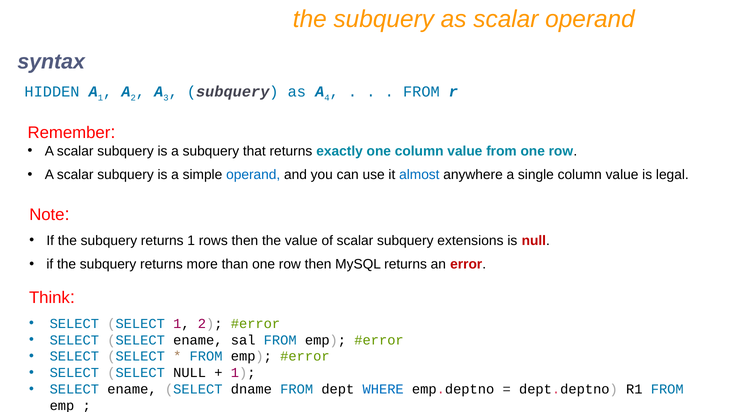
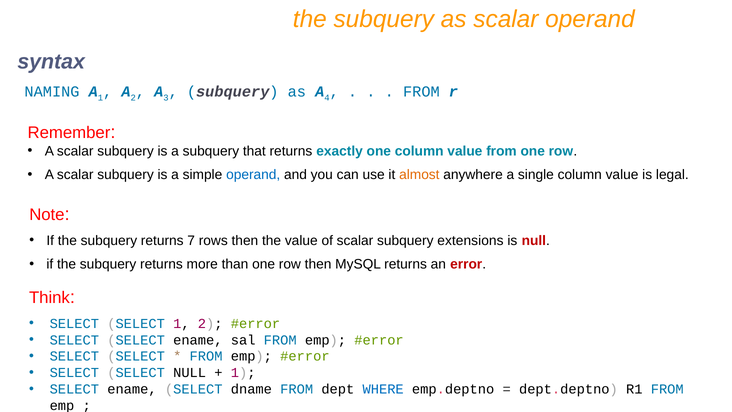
HIDDEN: HIDDEN -> NAMING (52, 92)
almost colour: blue -> orange (419, 175)
returns 1: 1 -> 7 (191, 240)
